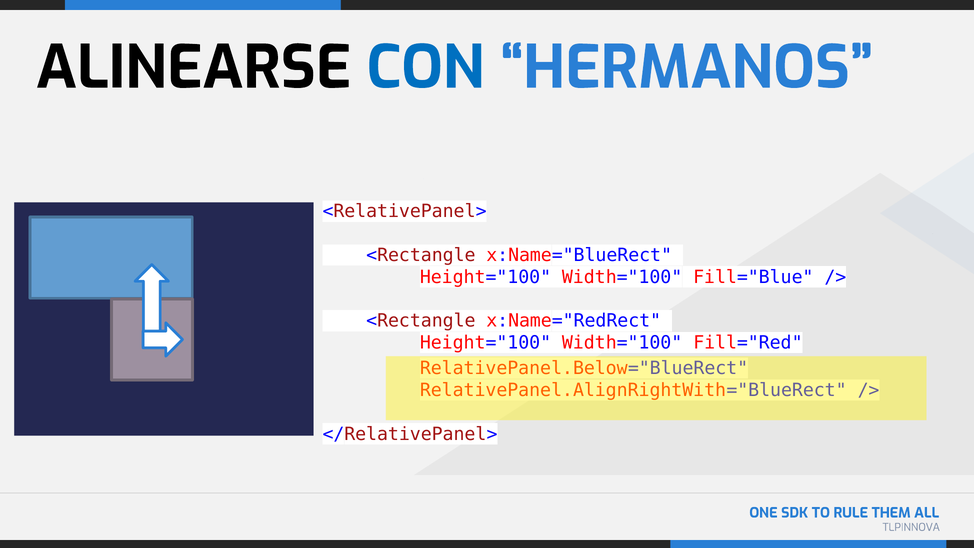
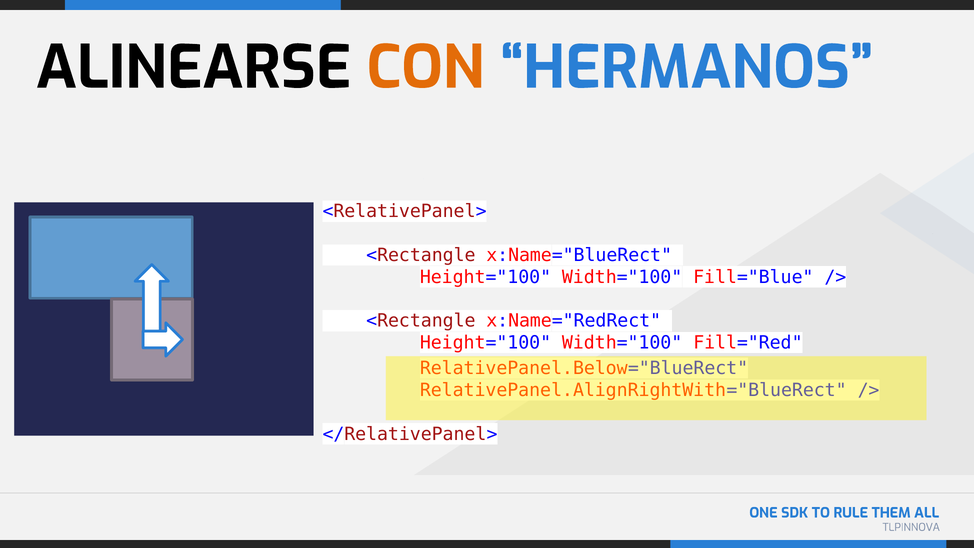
CON colour: blue -> orange (426, 68)
